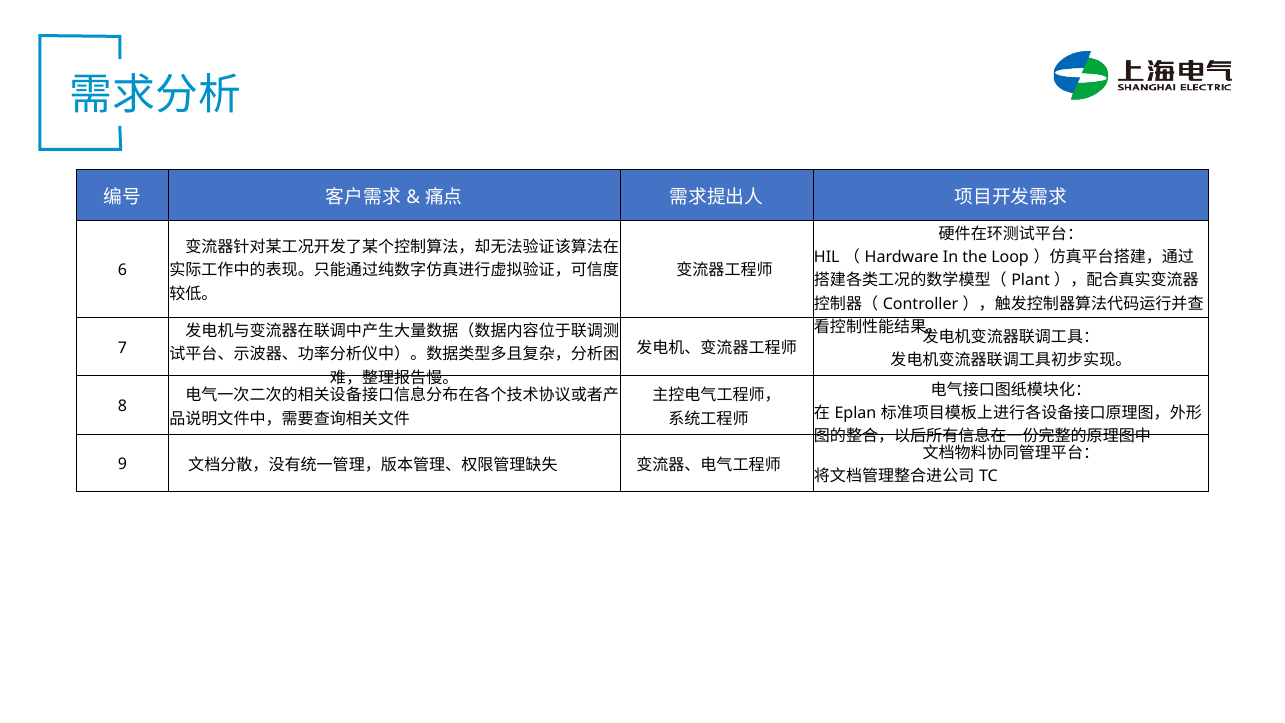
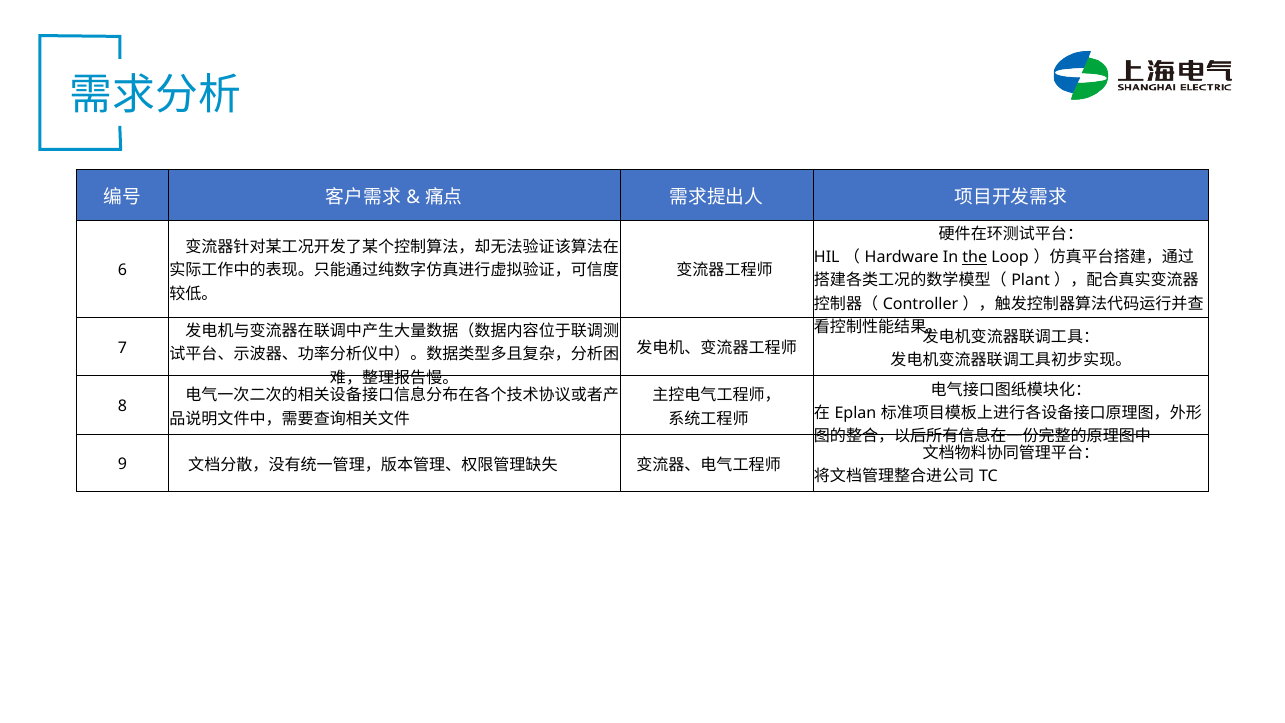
the underline: none -> present (975, 257)
